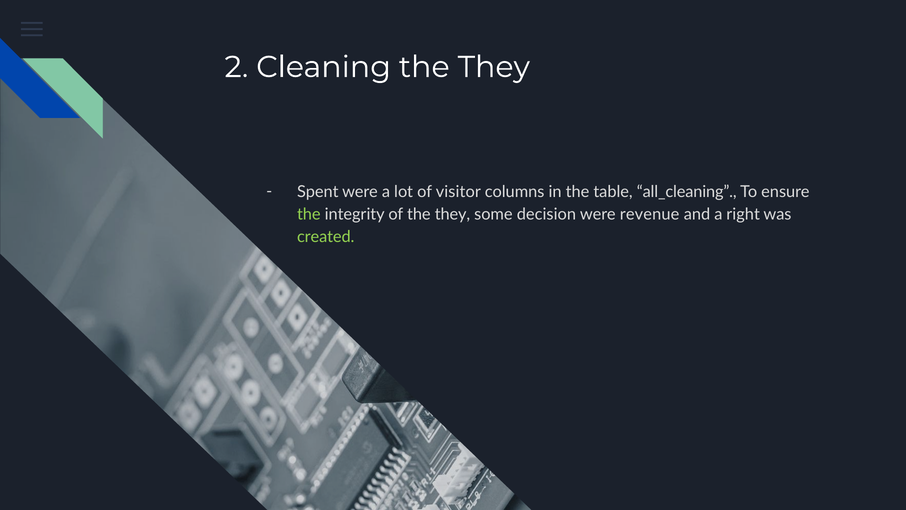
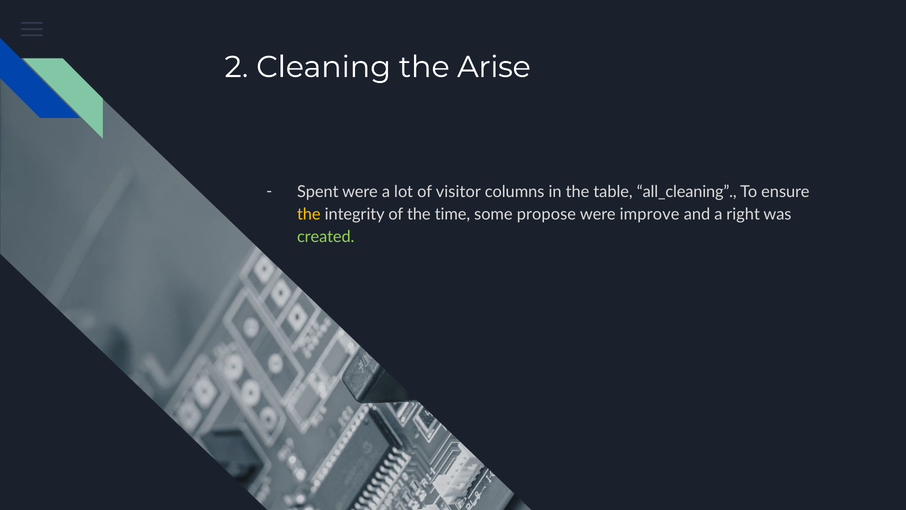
Cleaning the They: They -> Arise (494, 67)
the colour: light green -> yellow (309, 214)
of the they: they -> time (452, 214)
decision: decision -> propose (546, 214)
revenue: revenue -> improve (650, 214)
